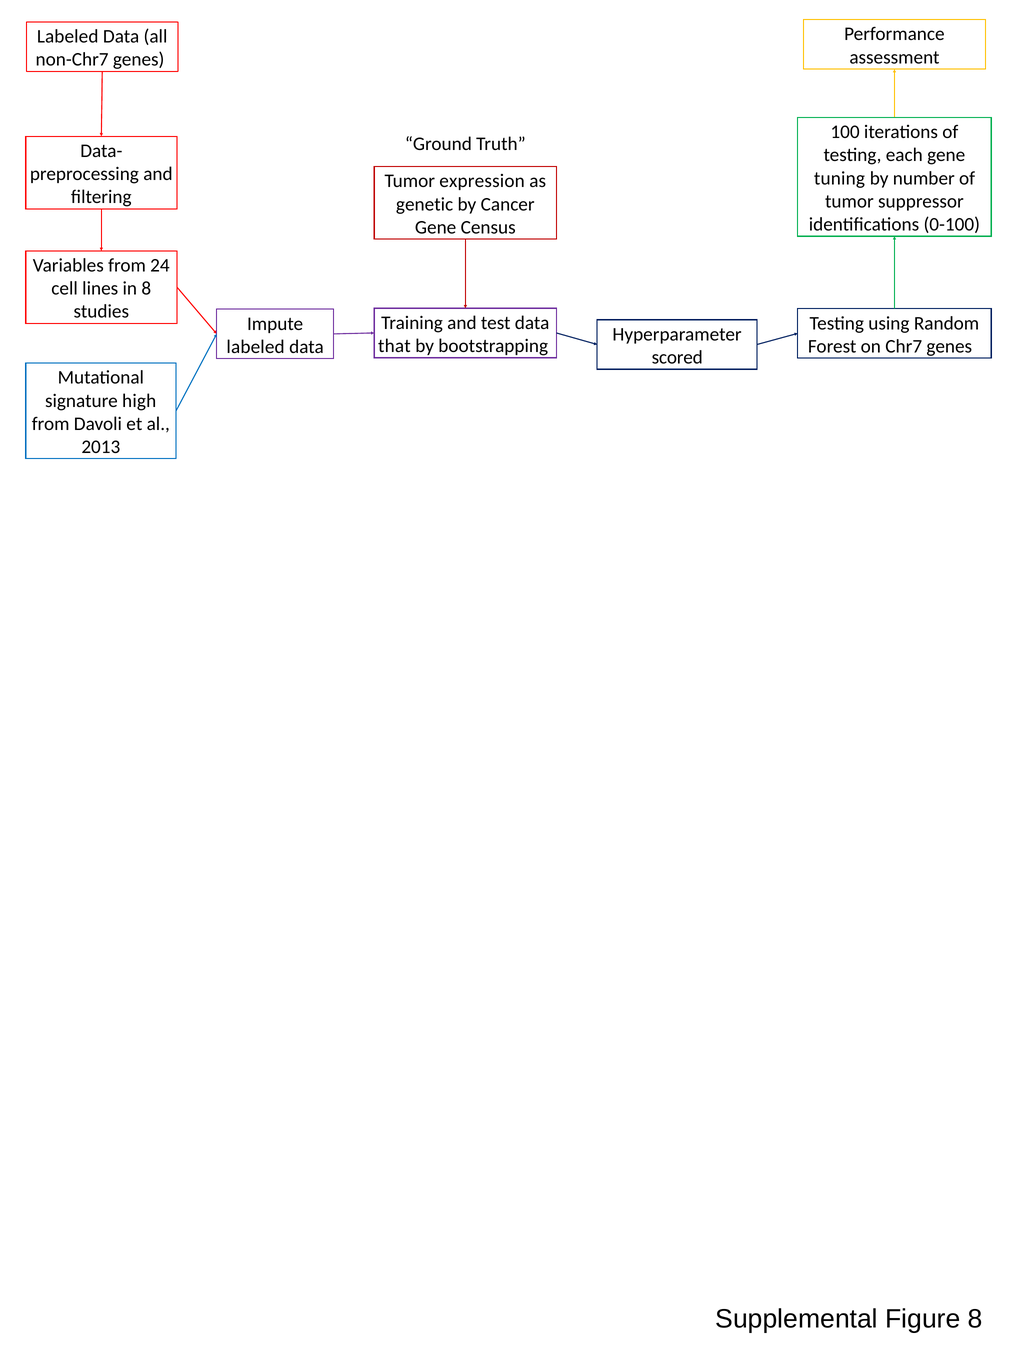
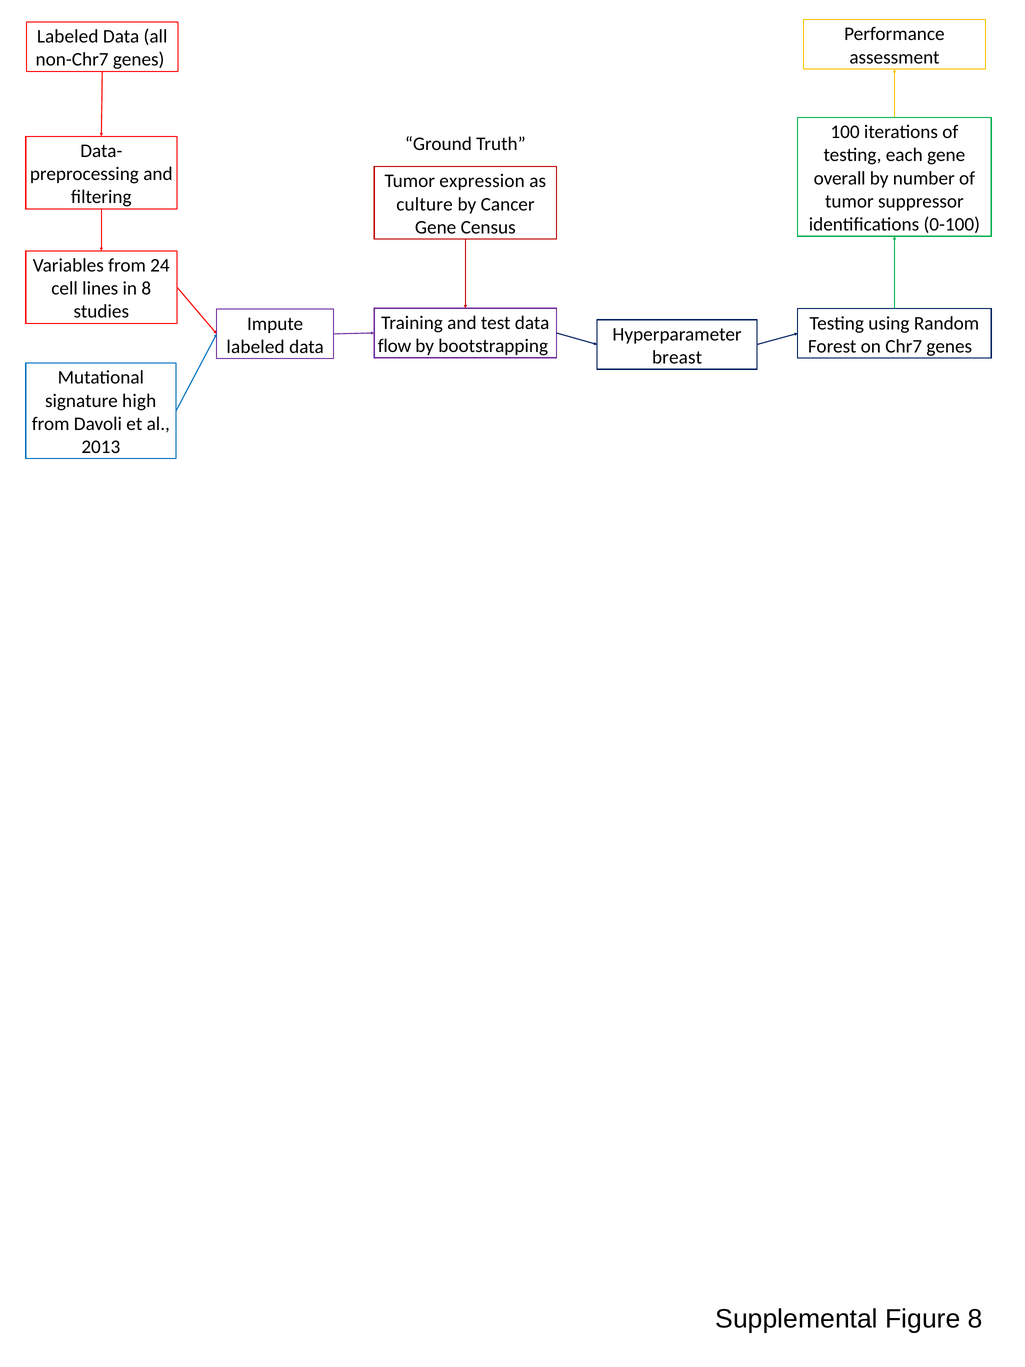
tuning: tuning -> overall (840, 178)
genetic: genetic -> culture (425, 204)
that: that -> flow (395, 346)
scored: scored -> breast (677, 357)
